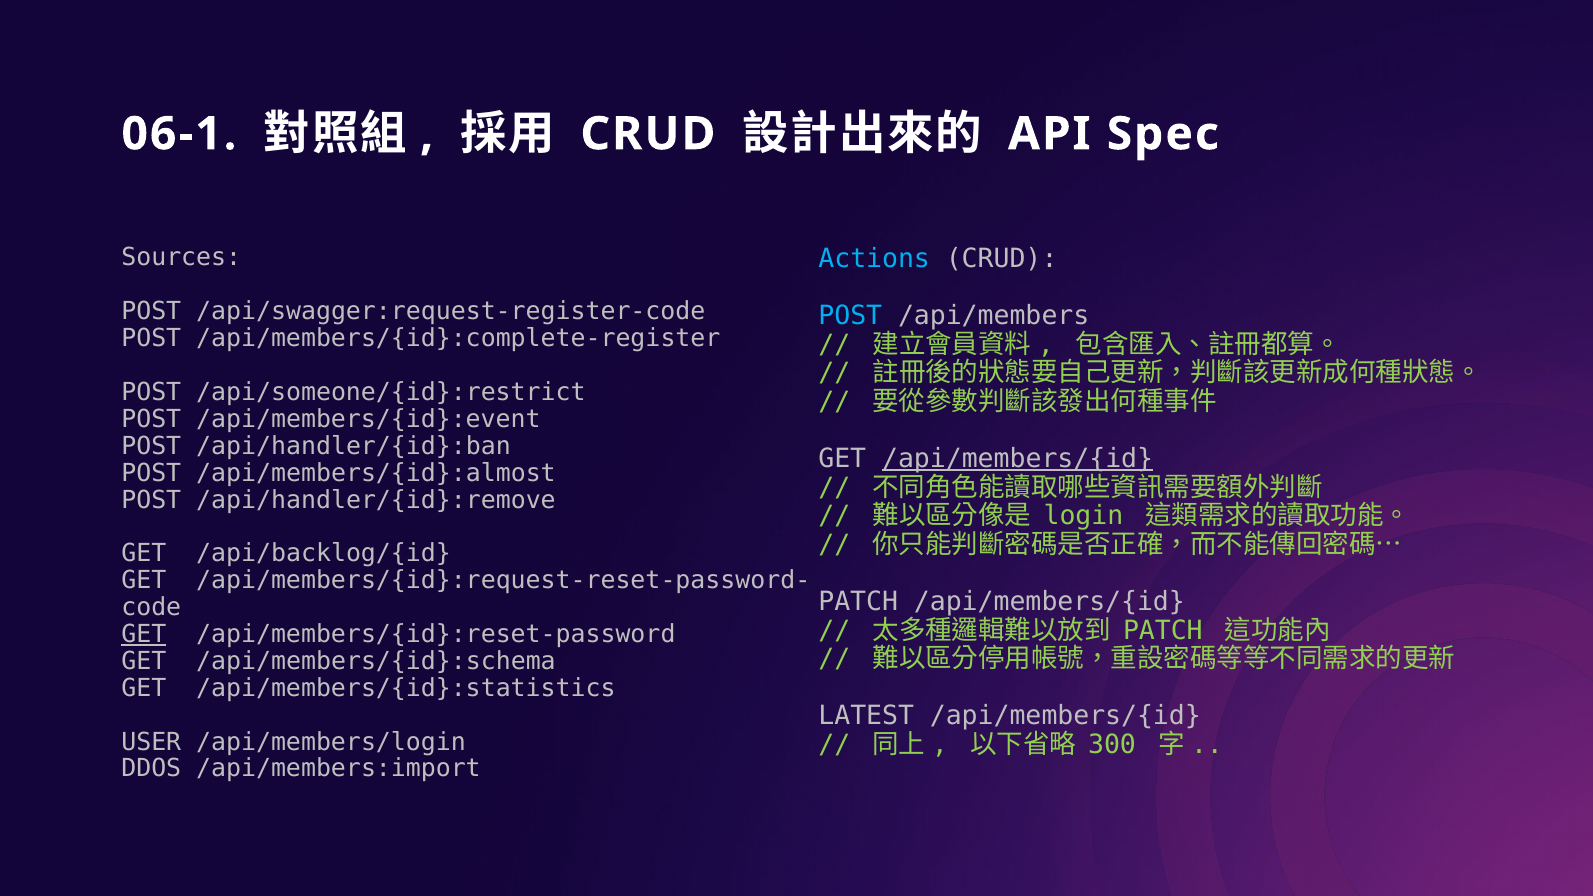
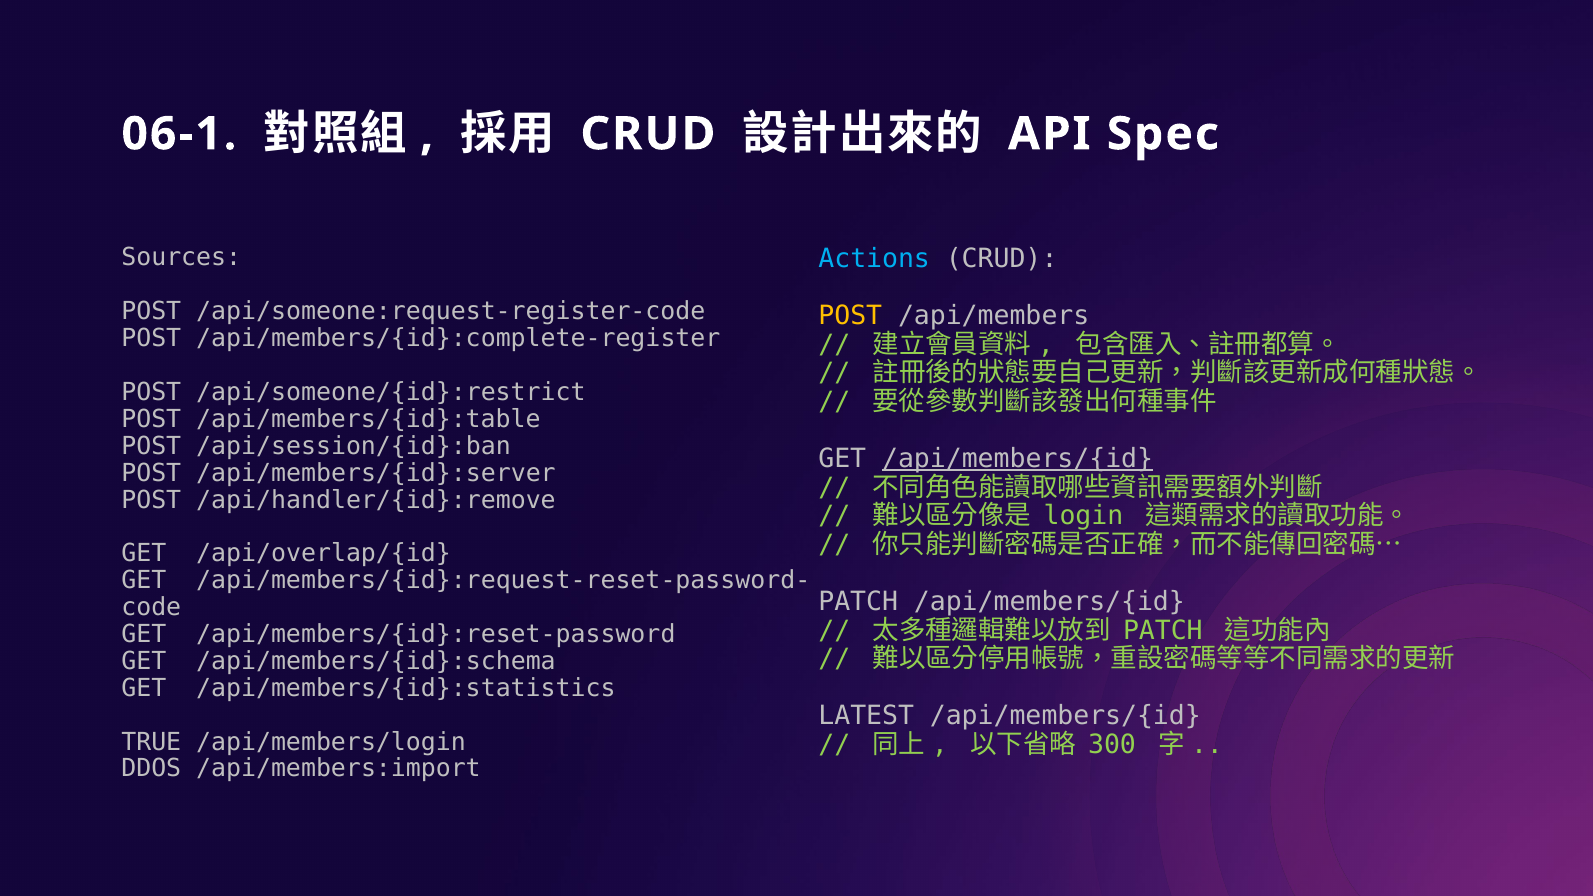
/api/swagger:request-register-code: /api/swagger:request-register-code -> /api/someone:request-register-code (451, 312)
POST colour: light blue -> yellow (850, 316)
/api/members/{id}:event: /api/members/{id}:event -> /api/members/{id}:table (368, 419)
/api/handler/{id}:ban: /api/handler/{id}:ban -> /api/session/{id}:ban (353, 446)
/api/members/{id}:almost: /api/members/{id}:almost -> /api/members/{id}:server (376, 473)
/api/backlog/{id: /api/backlog/{id -> /api/overlap/{id (324, 554)
GET underline: present -> none (144, 634)
USER: USER -> TRUE (151, 742)
